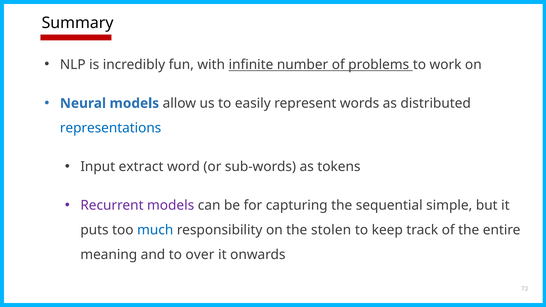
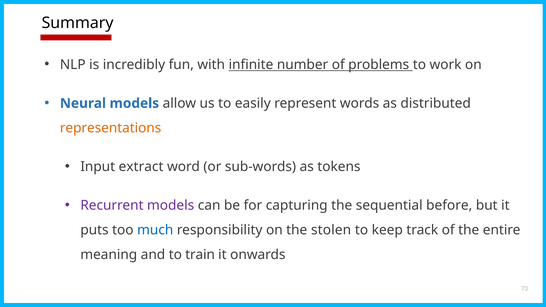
representations colour: blue -> orange (111, 128)
simple: simple -> before (449, 206)
over: over -> train (200, 255)
